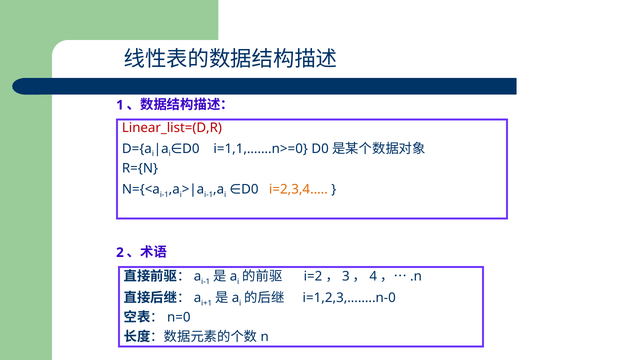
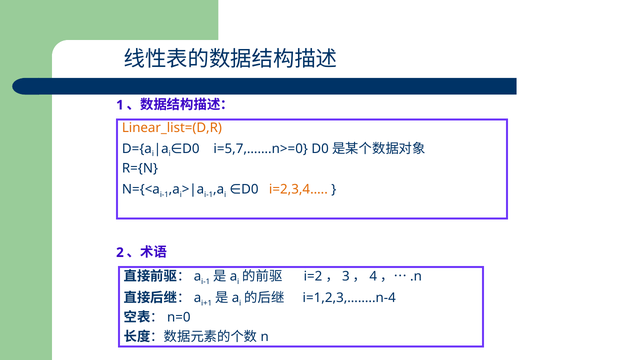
Linear_list=(D,R colour: red -> orange (172, 128)
i=1,1,…….n>=0: i=1,1,…….n>=0 -> i=5,7,…….n>=0 (261, 149)
i=1,2,3,……..n-0: i=1,2,3,……..n-0 -> i=1,2,3,……..n-4 (349, 298)
